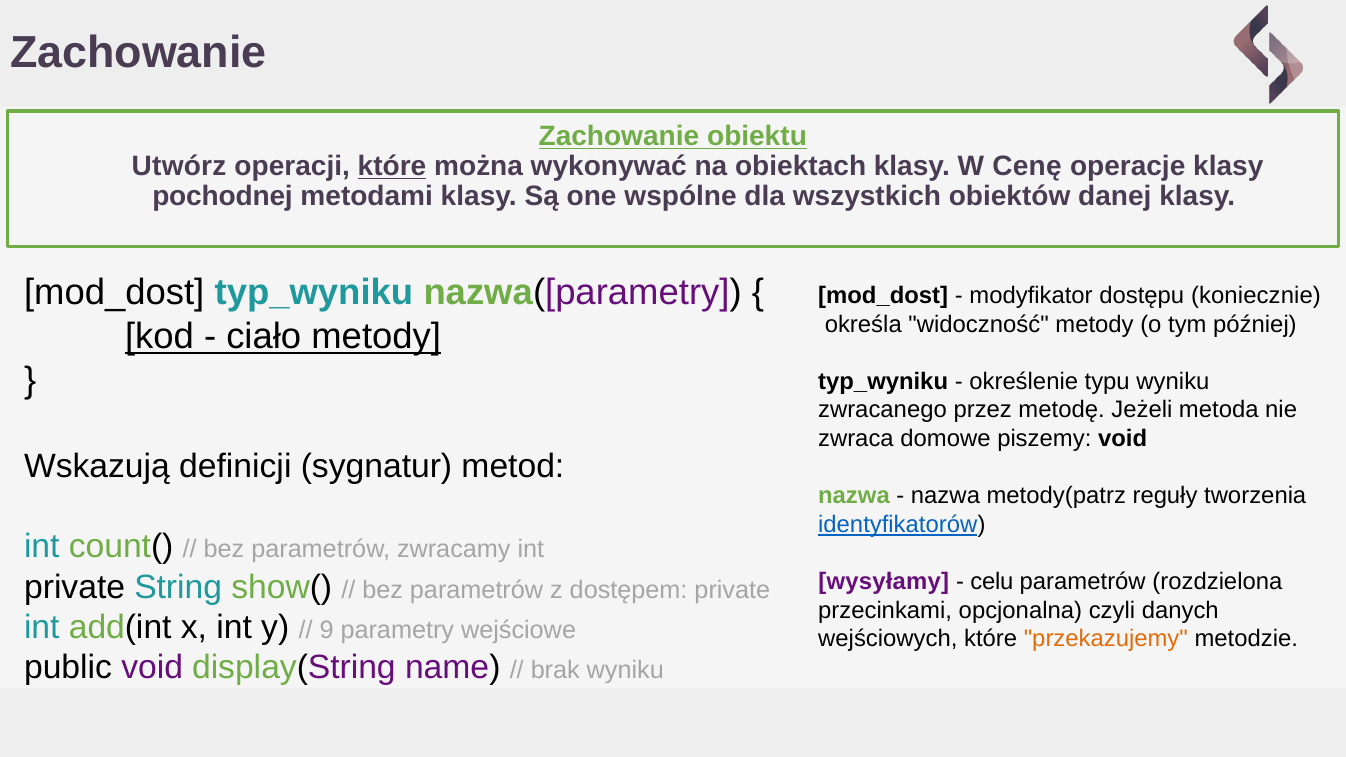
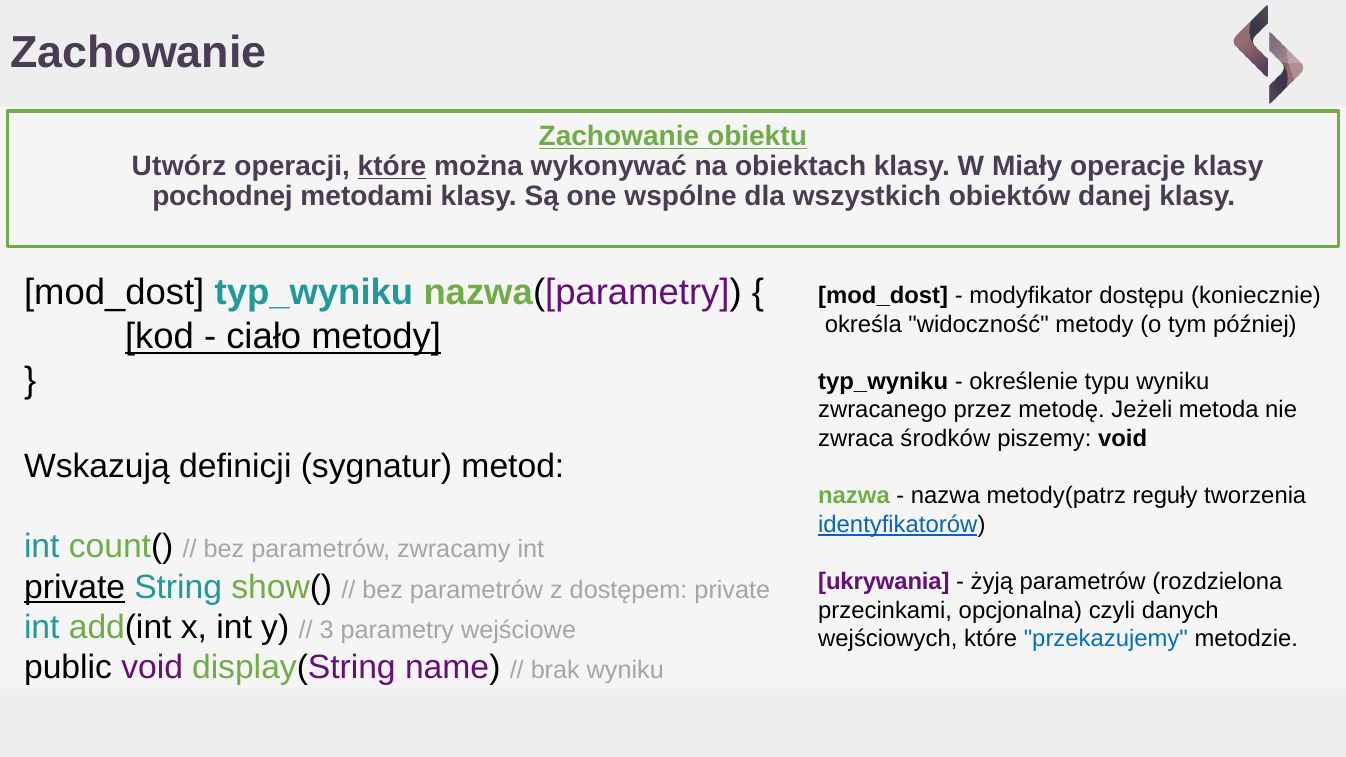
Cenę: Cenę -> Miały (1027, 166)
domowe: domowe -> środków (945, 439)
wysyłamy: wysyłamy -> ukrywania (884, 582)
celu: celu -> żyją (992, 582)
private underline: none -> present (75, 587)
9: 9 -> 3 (327, 630)
przekazujemy colour: orange -> blue (1106, 639)
